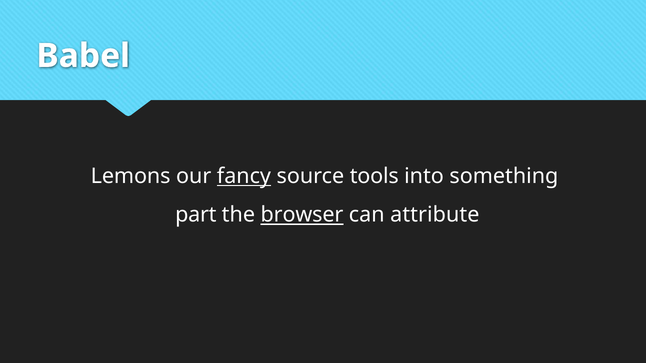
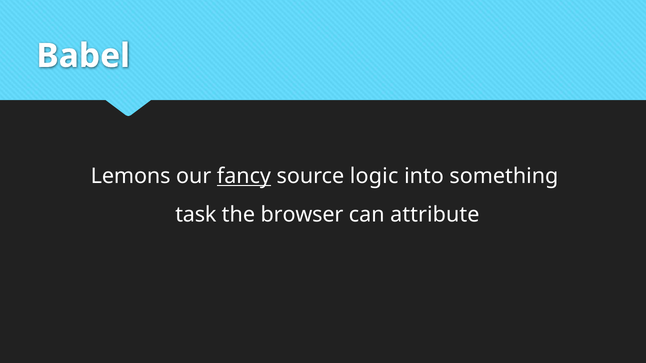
tools: tools -> logic (374, 176)
part: part -> task (196, 215)
browser underline: present -> none (302, 215)
